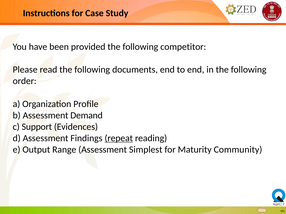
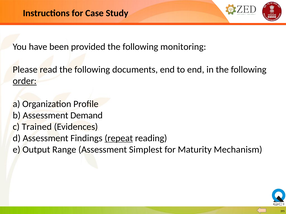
competitor: competitor -> monitoring (183, 47)
order underline: none -> present (25, 81)
Support: Support -> Trained (37, 127)
Community: Community -> Mechanism (238, 150)
